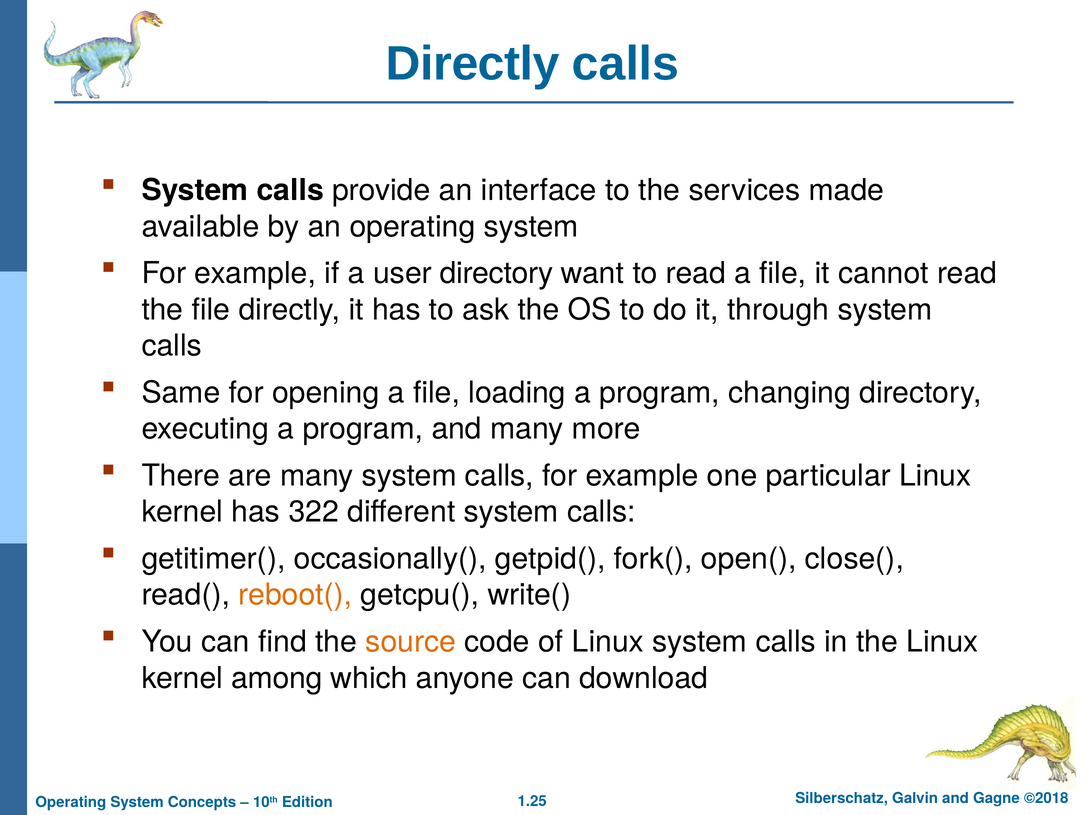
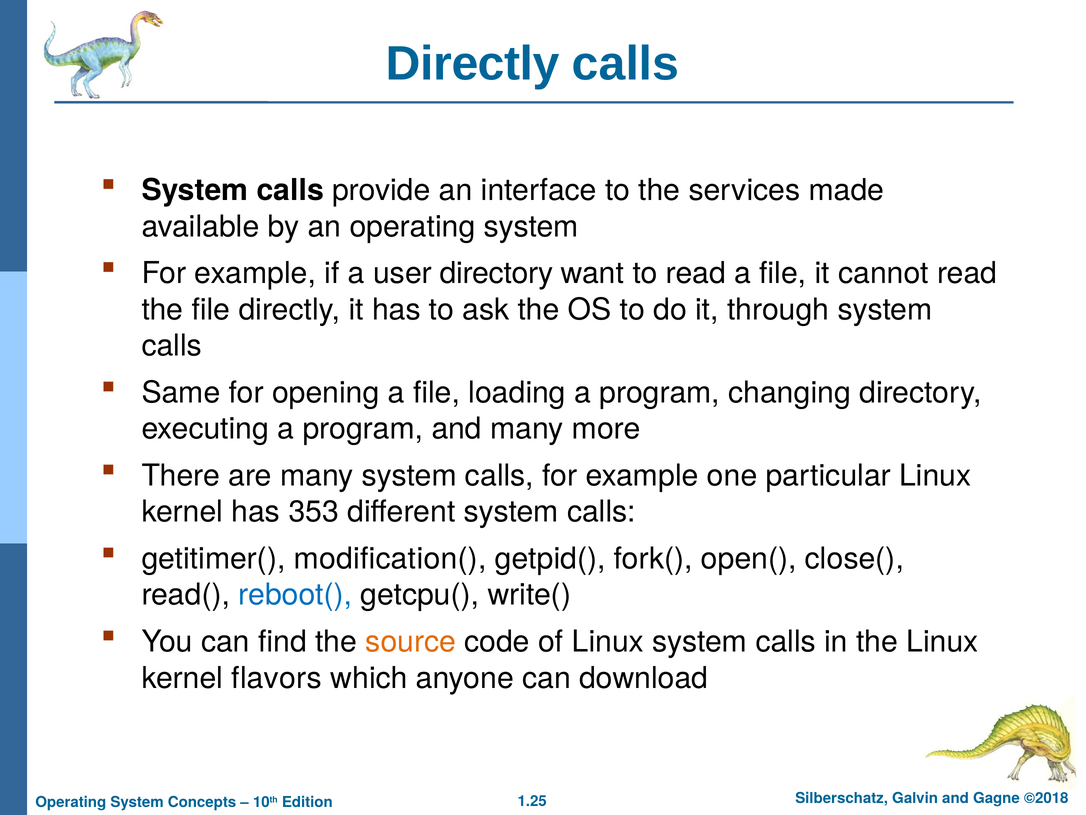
322: 322 -> 353 (314, 512)
occasionally(: occasionally( -> modification( (390, 558)
reboot( colour: orange -> blue (295, 595)
among: among -> flavors (277, 678)
